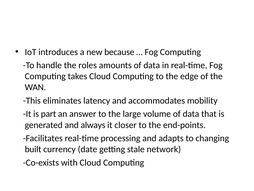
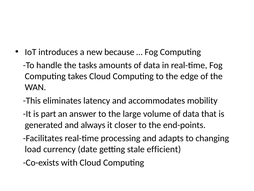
roles: roles -> tasks (88, 65)
built: built -> load (33, 149)
network: network -> efficient (164, 149)
